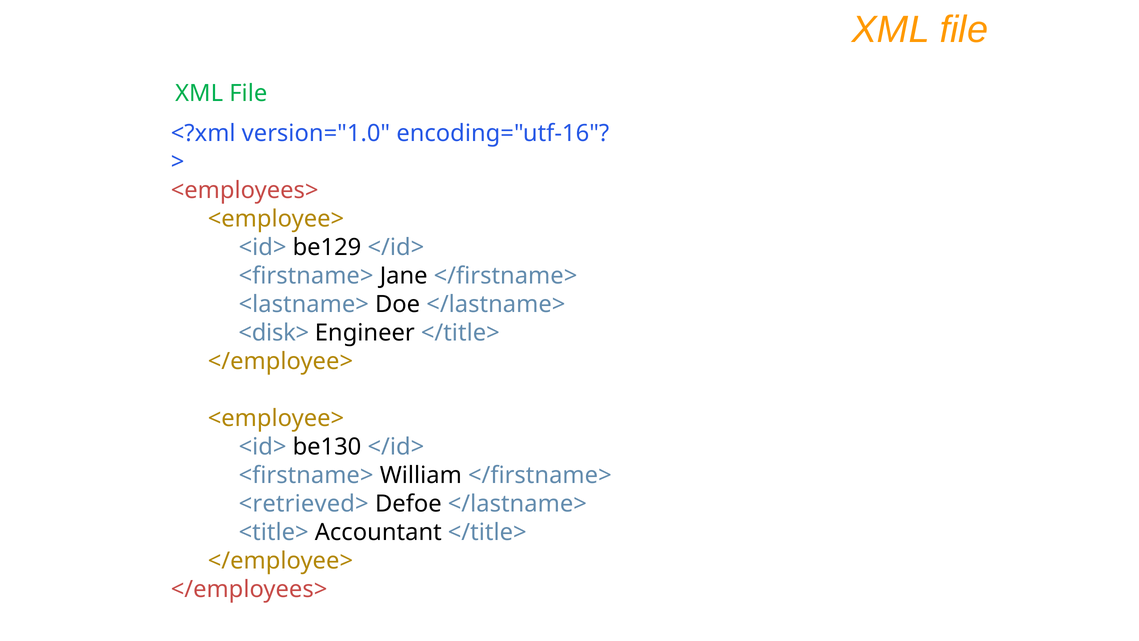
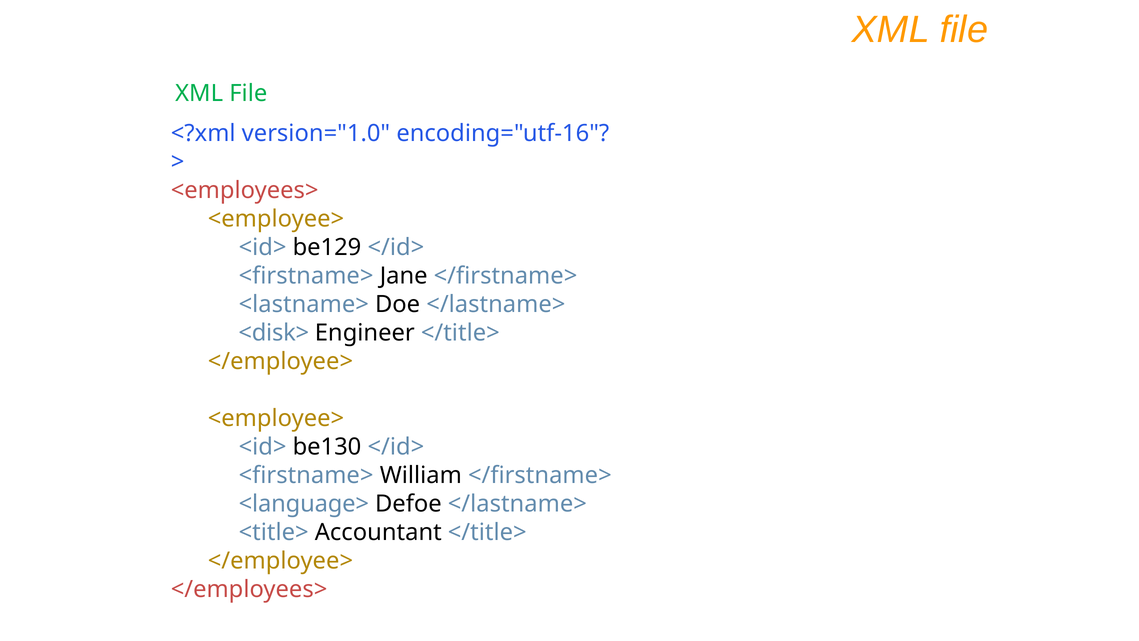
<retrieved>: <retrieved> -> <language> (304, 504)
